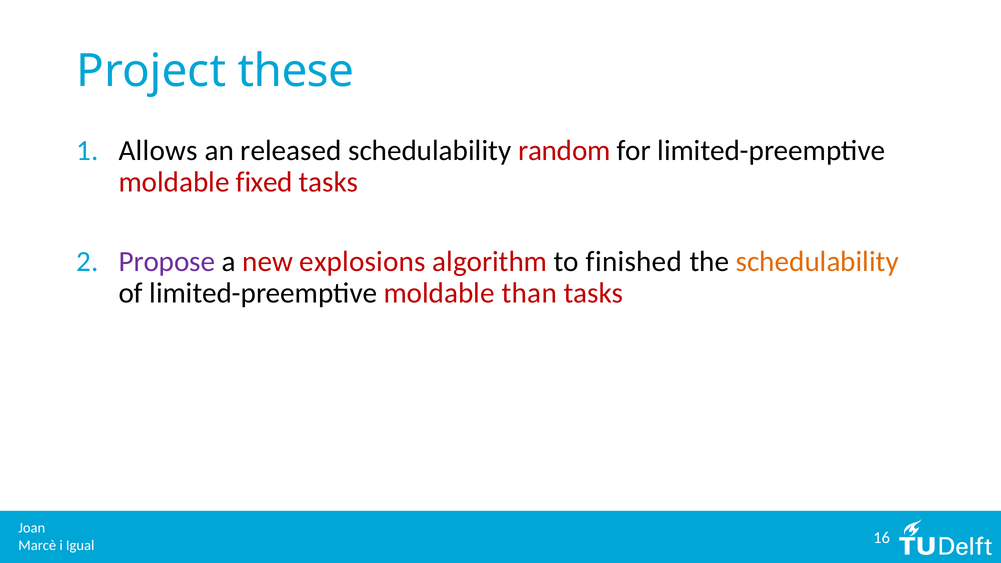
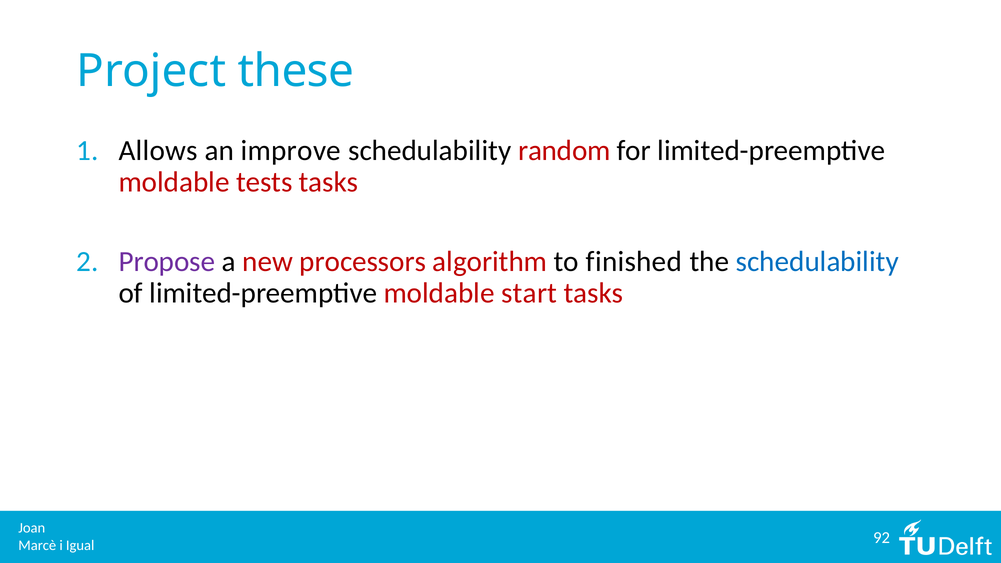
released: released -> improve (291, 150)
fixed: fixed -> tests (264, 182)
explosions: explosions -> processors (363, 261)
schedulability colour: orange -> blue (817, 261)
than: than -> start (529, 293)
16: 16 -> 92 (882, 538)
